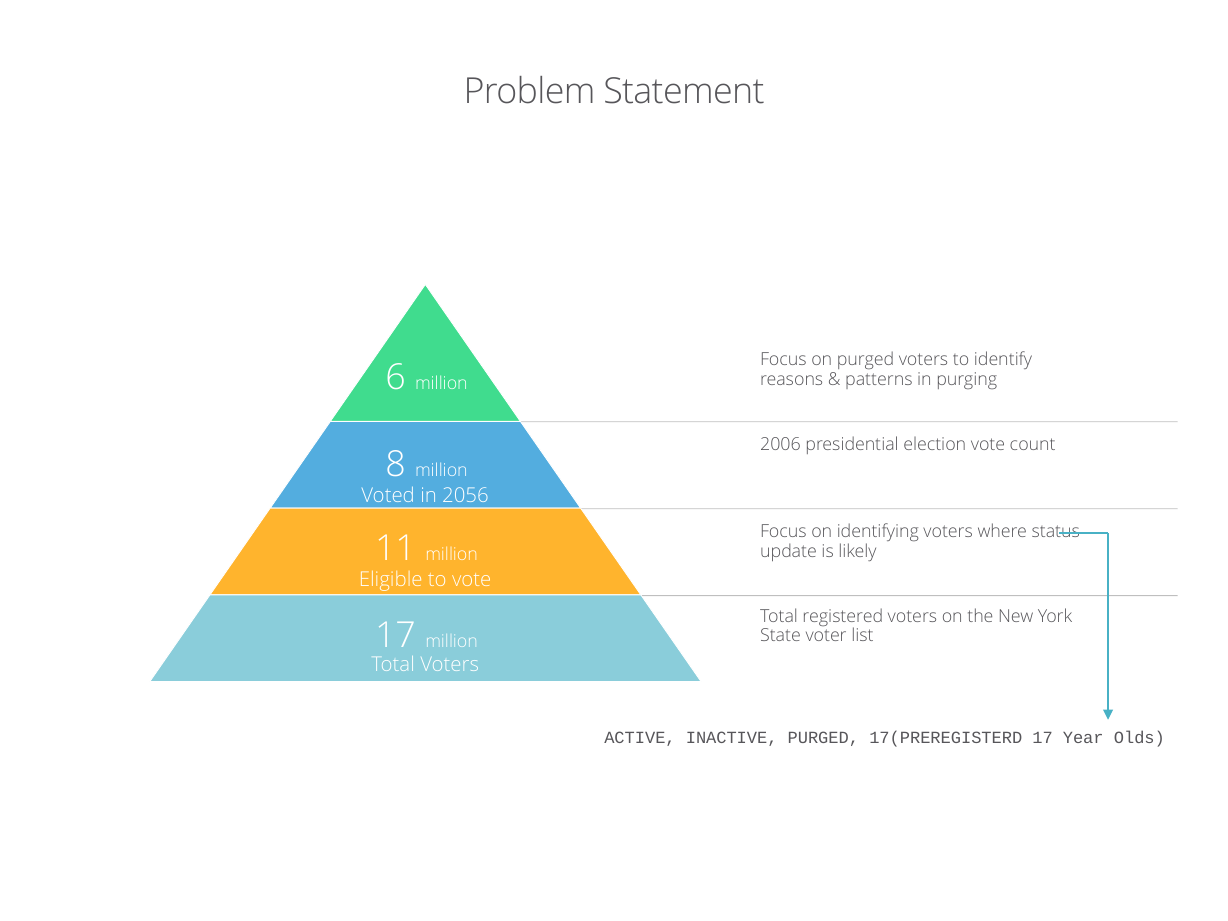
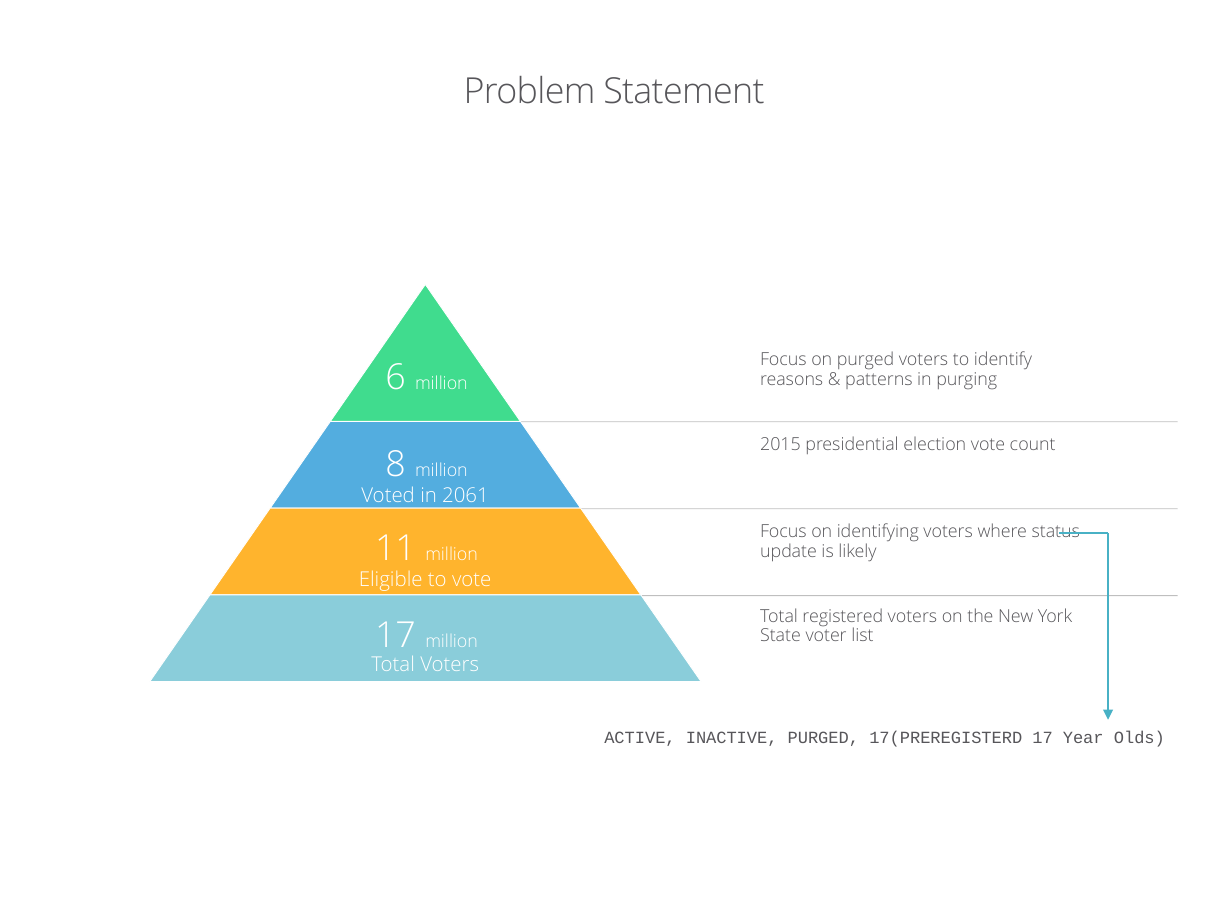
2006: 2006 -> 2015 (780, 445)
2056: 2056 -> 2061 (465, 496)
